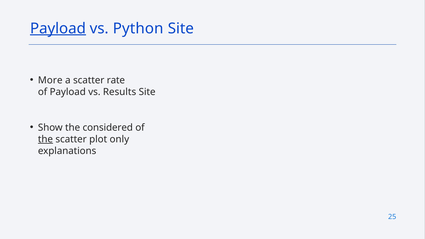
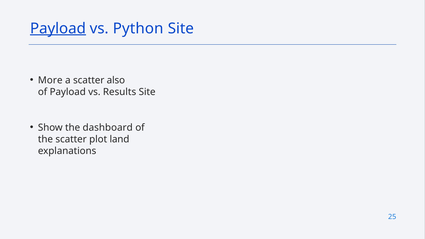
rate: rate -> also (116, 80)
considered: considered -> dashboard (108, 128)
the underline: present -> none (45, 139)
only: only -> land (119, 139)
